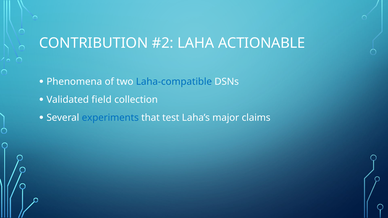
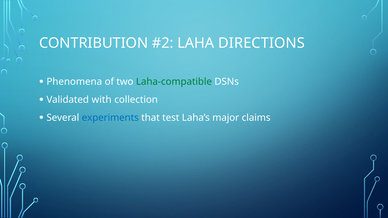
ACTIONABLE: ACTIONABLE -> DIRECTIONS (262, 43)
Laha-compatible colour: blue -> green (174, 82)
field: field -> with (102, 100)
